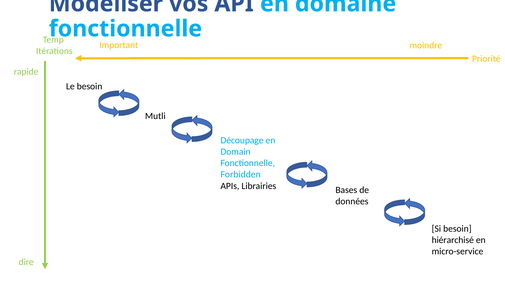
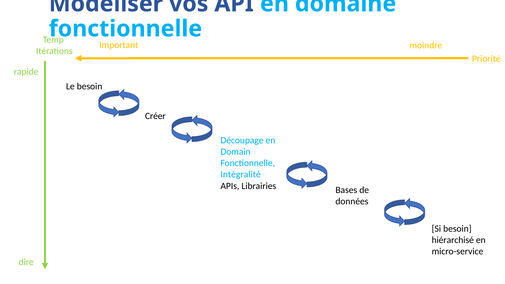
Mutli: Mutli -> Créer (155, 116)
Forbidden: Forbidden -> Intégralité (241, 175)
